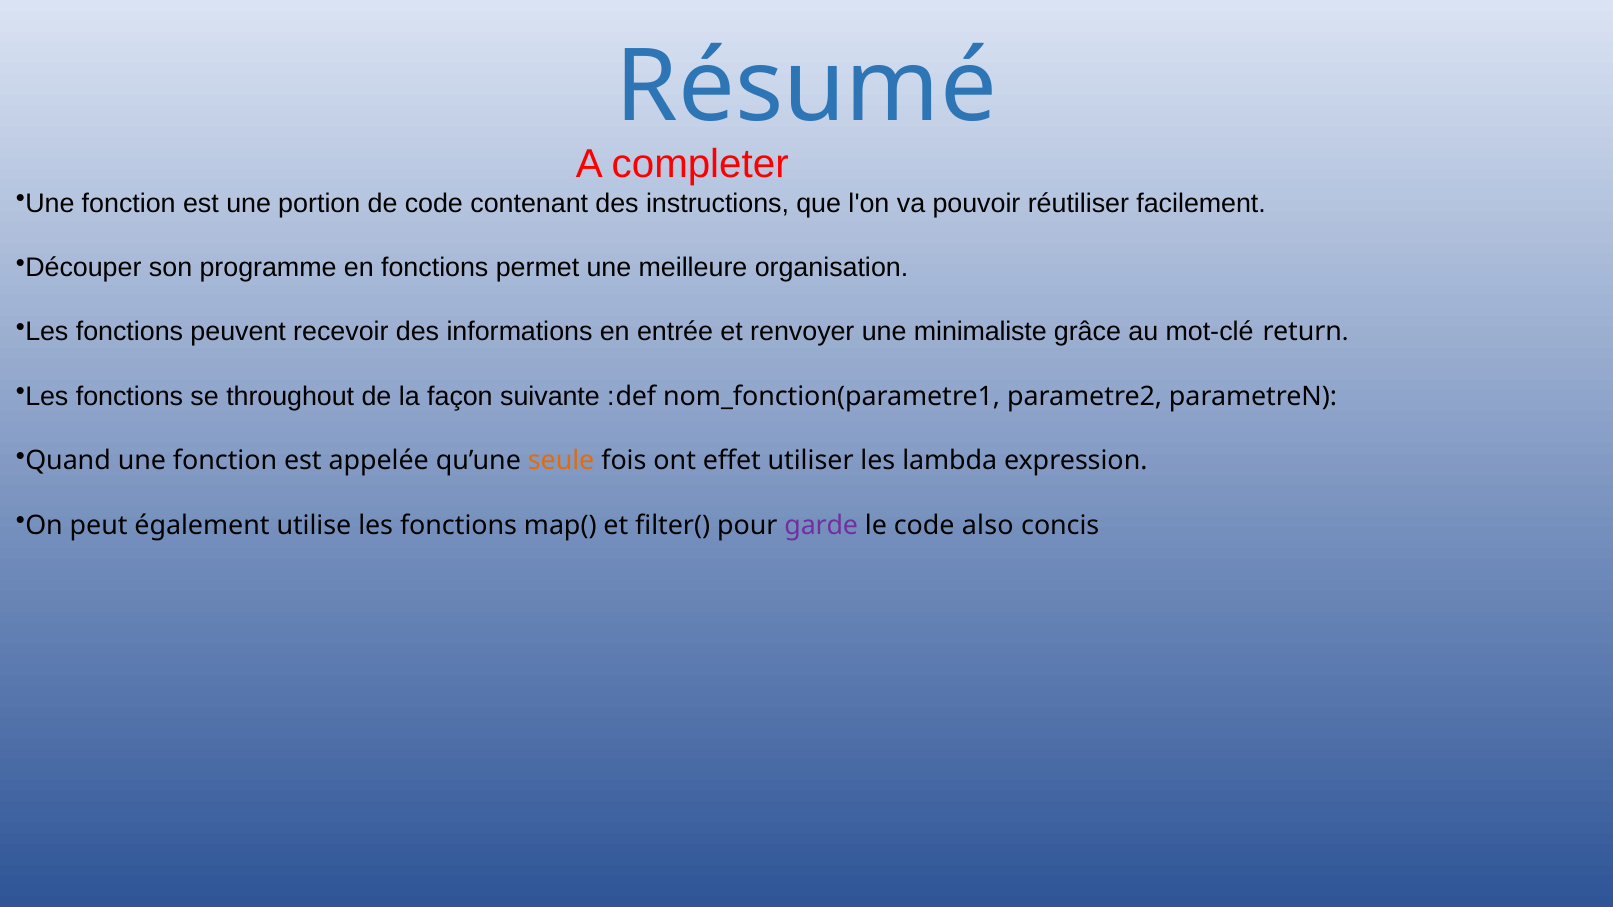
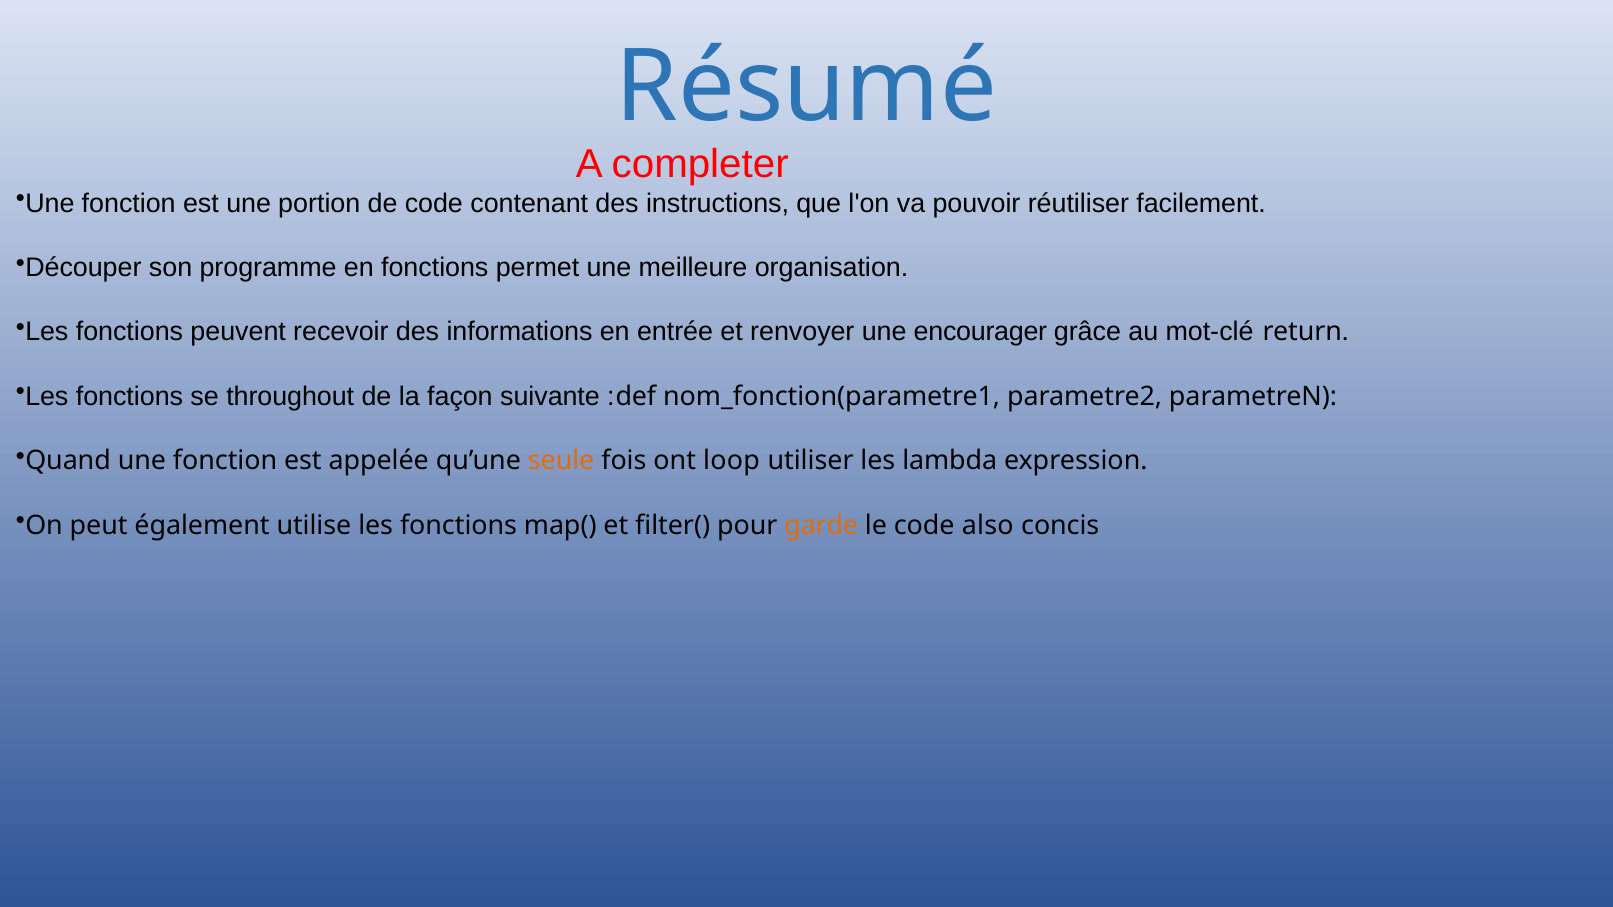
minimaliste: minimaliste -> encourager (980, 332)
effet: effet -> loop (732, 461)
garde colour: purple -> orange (821, 526)
